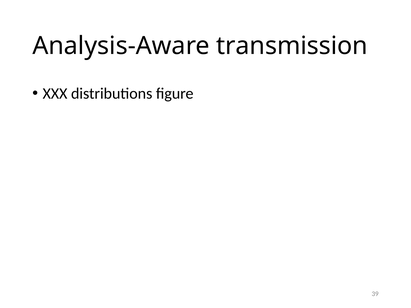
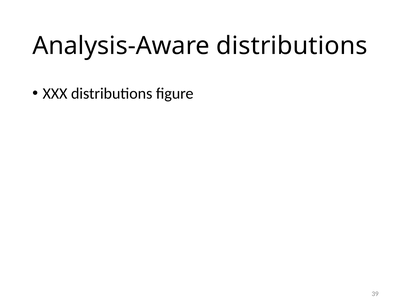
Analysis-Aware transmission: transmission -> distributions (292, 46)
